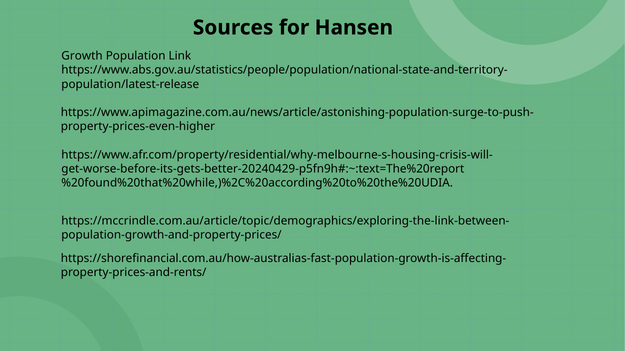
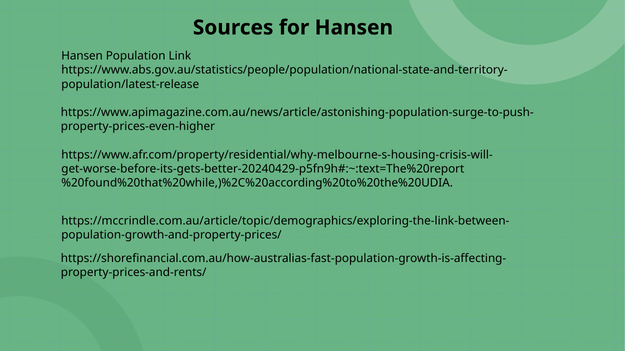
Growth: Growth -> Hansen (82, 56)
